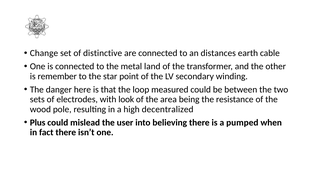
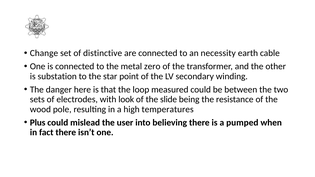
distances: distances -> necessity (218, 53)
land: land -> zero (152, 66)
remember: remember -> substation (57, 76)
area: area -> slide (169, 100)
decentralized: decentralized -> temperatures (168, 109)
